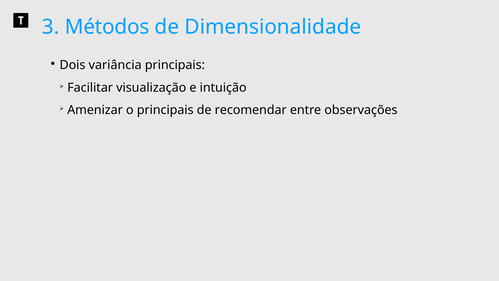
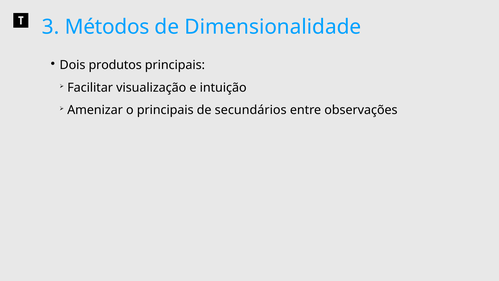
variância: variância -> produtos (115, 65)
recomendar: recomendar -> secundários (251, 110)
